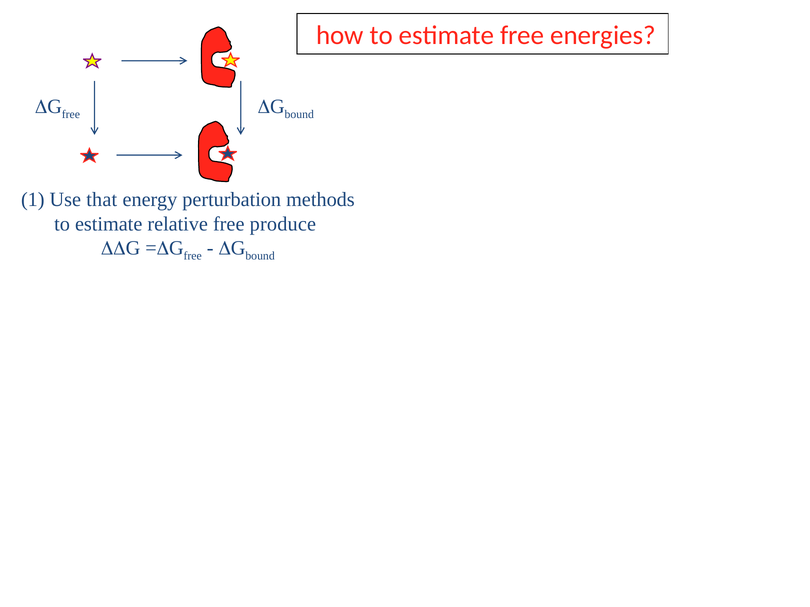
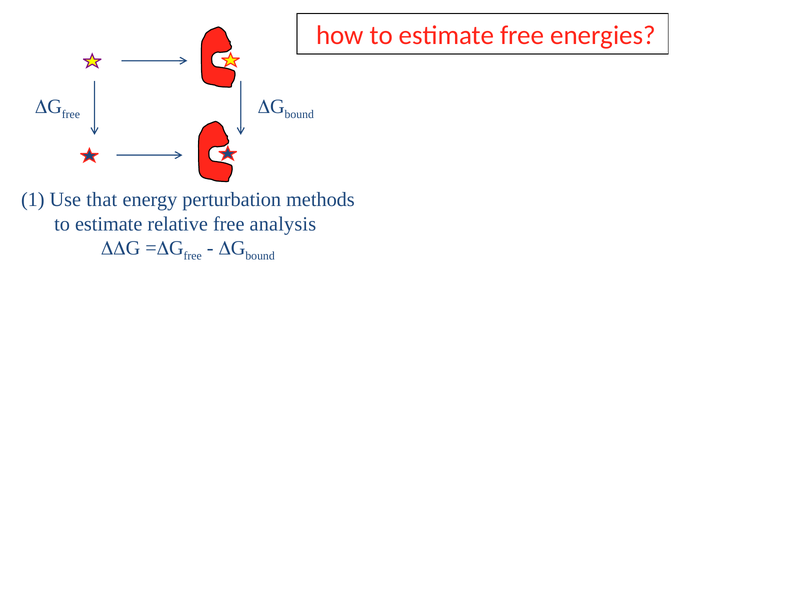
produce: produce -> analysis (283, 224)
